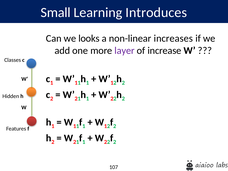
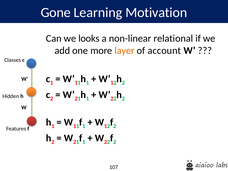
Small: Small -> Gone (56, 12)
Introduces: Introduces -> Motivation (156, 12)
increases: increases -> relational (173, 38)
layer colour: purple -> orange (125, 51)
increase: increase -> account (164, 51)
